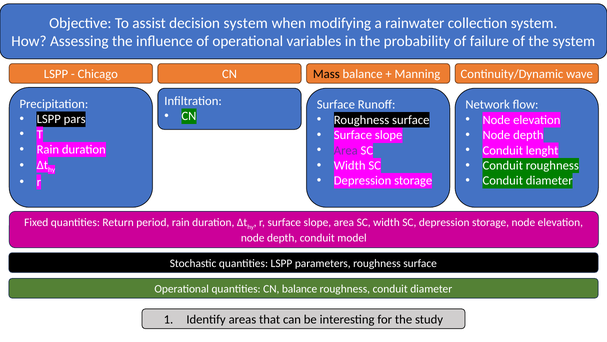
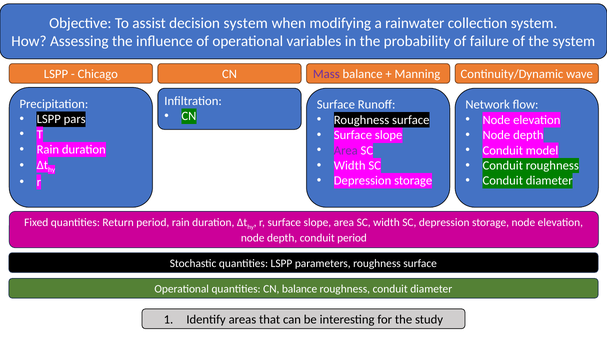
Mass colour: black -> purple (326, 74)
lenght: lenght -> model (542, 150)
conduit model: model -> period (352, 238)
